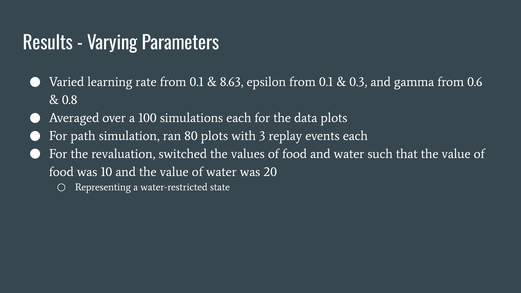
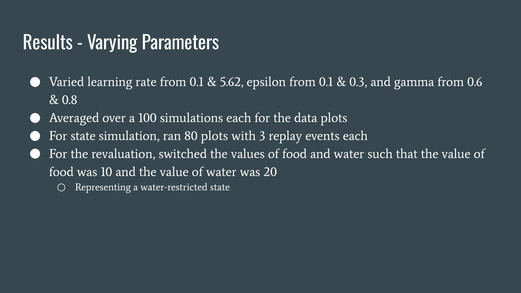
8.63: 8.63 -> 5.62 (232, 82)
For path: path -> state (83, 136)
